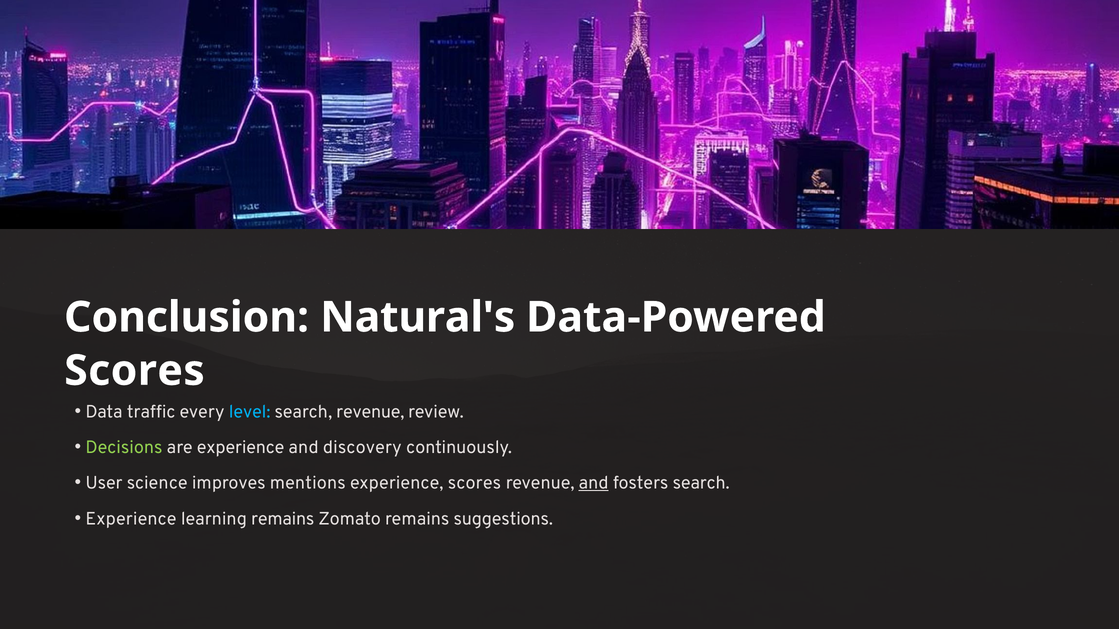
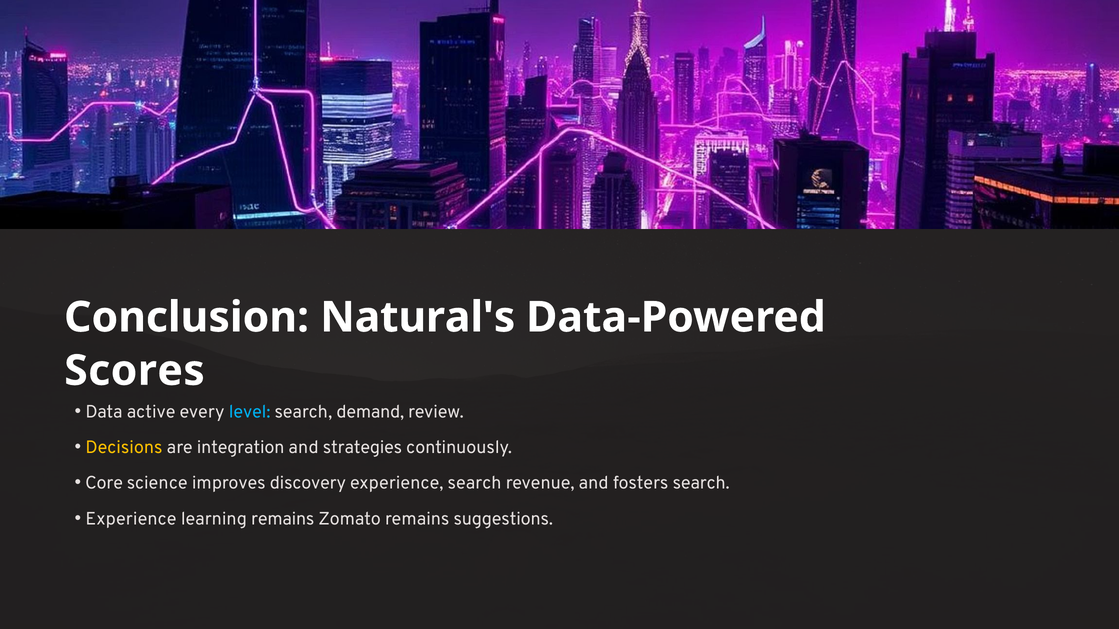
traffic: traffic -> active (151, 412)
search revenue: revenue -> demand (370, 412)
Decisions colour: light green -> yellow (124, 448)
are experience: experience -> integration (241, 448)
discovery: discovery -> strategies (362, 448)
User: User -> Core (104, 483)
mentions: mentions -> discovery (308, 483)
experience scores: scores -> search (475, 483)
and underline: present -> none (594, 483)
